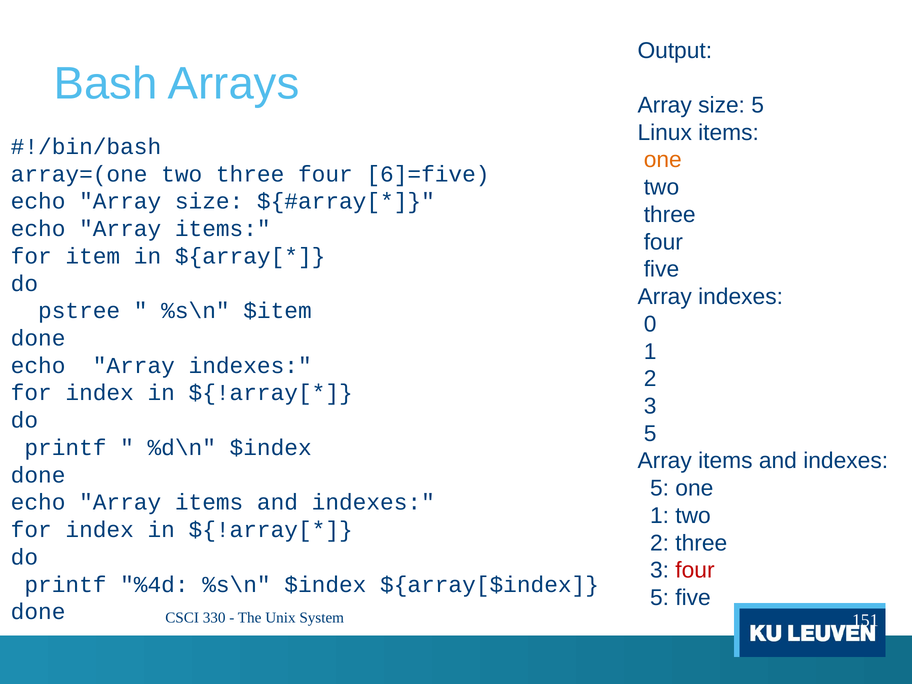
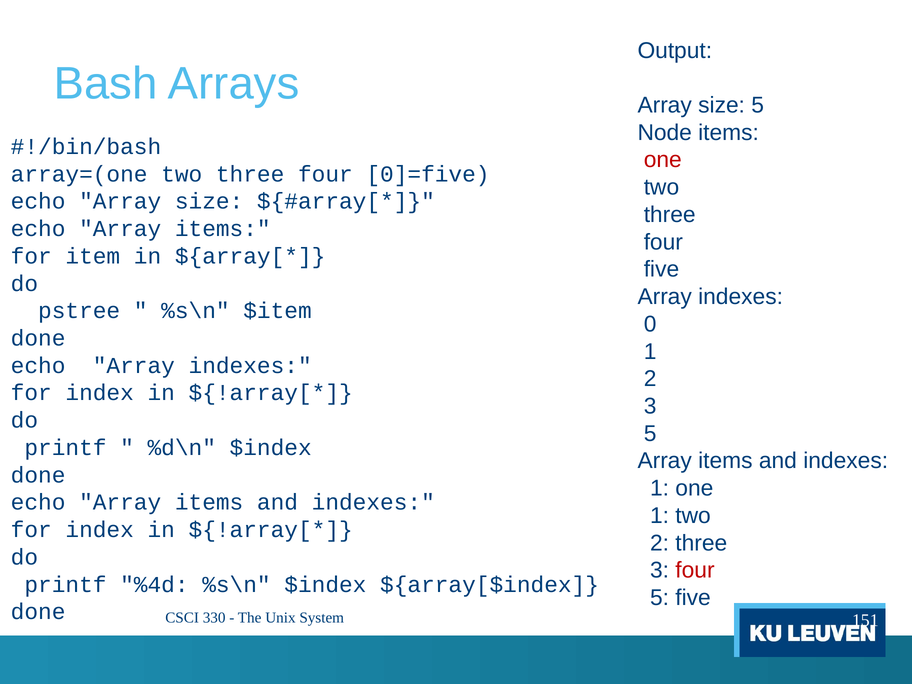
Linux: Linux -> Node (665, 133)
one colour: orange -> red (663, 160)
6]=five: 6]=five -> 0]=five (428, 174)
5: 5 -> 1 (660, 488)
